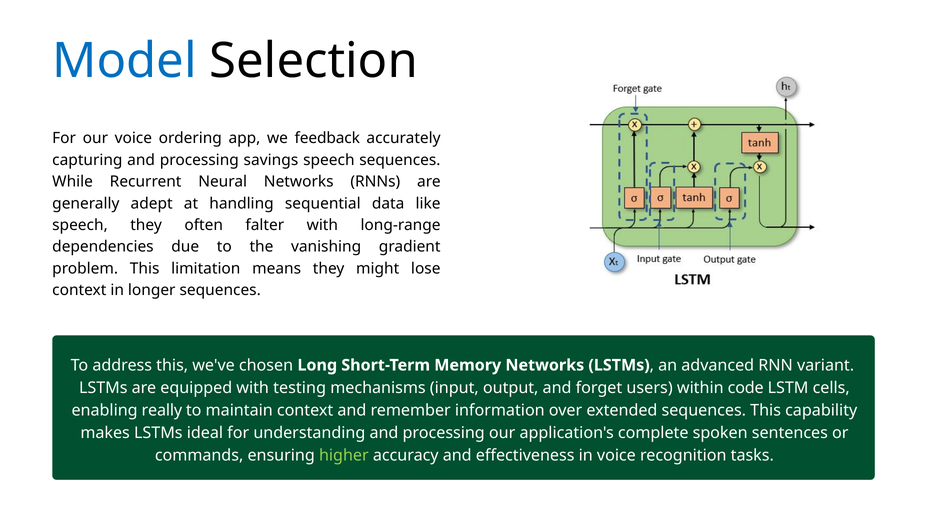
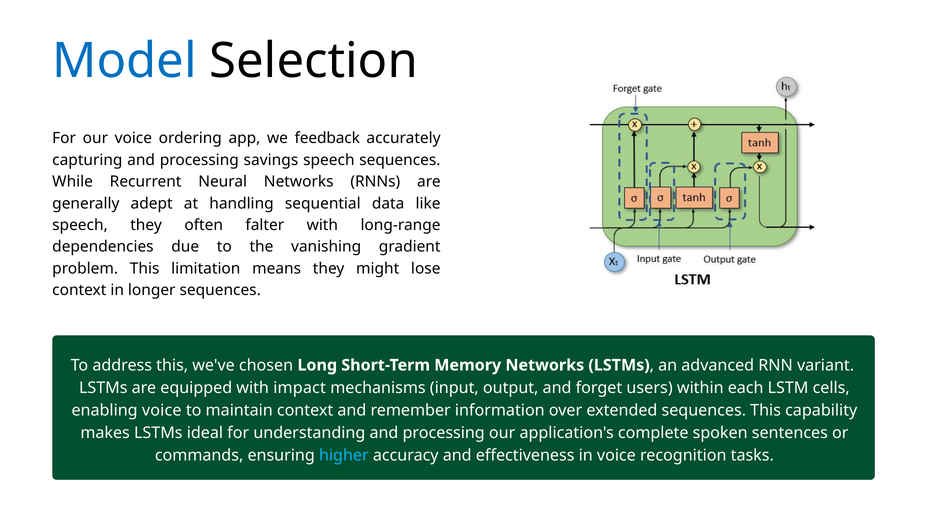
testing: testing -> impact (300, 387)
code: code -> each (746, 387)
enabling really: really -> voice (162, 410)
higher colour: light green -> light blue (344, 455)
